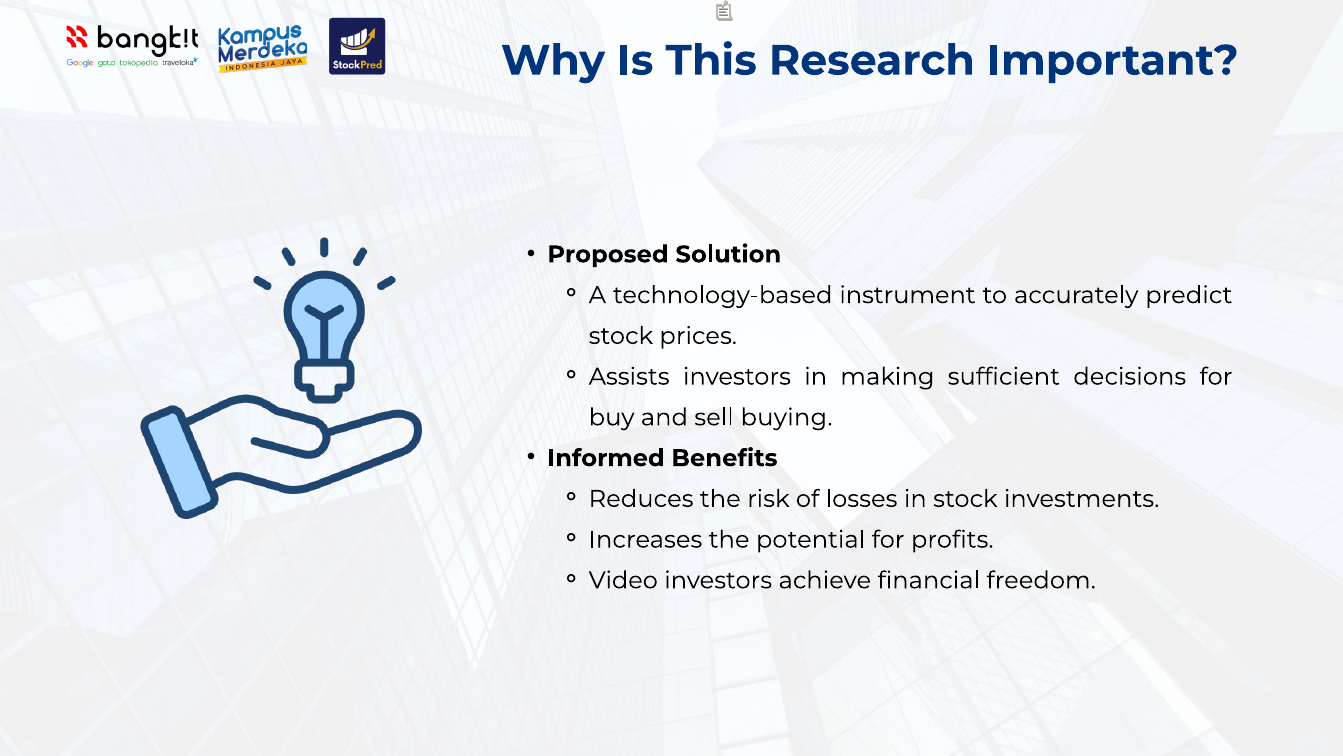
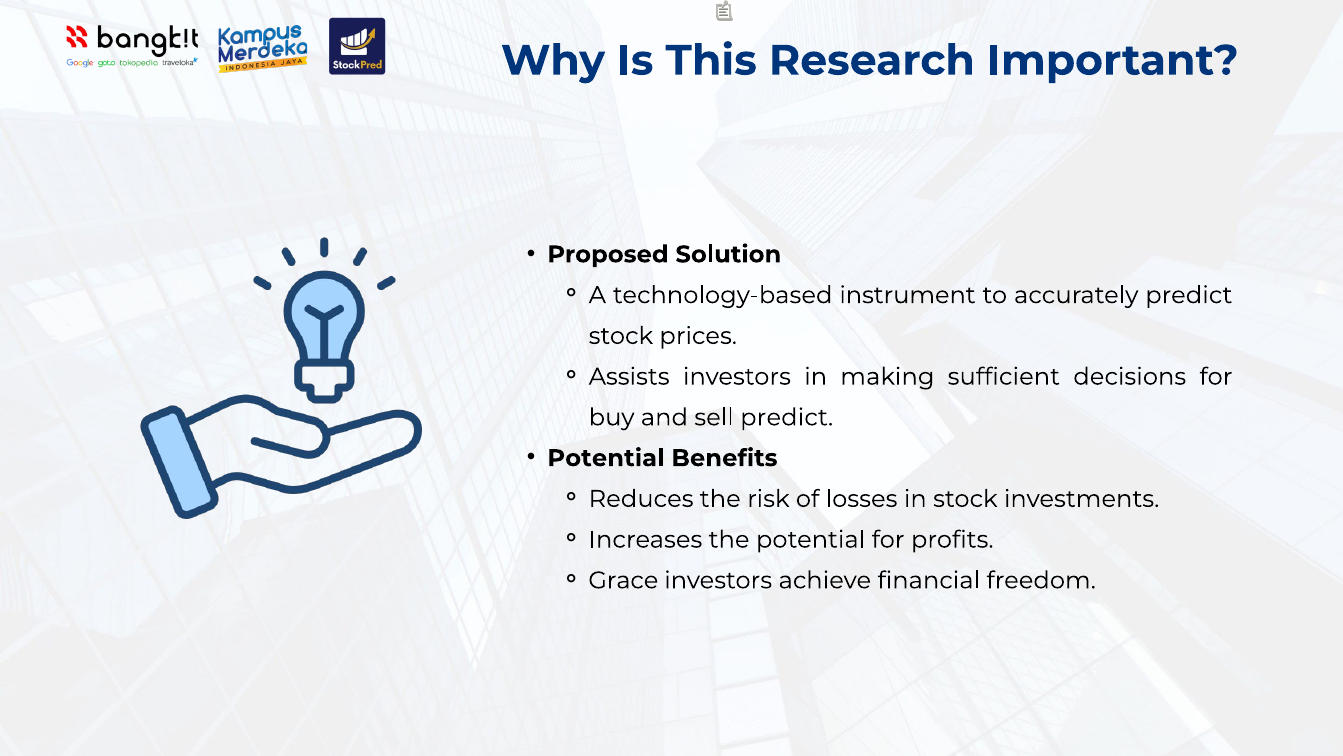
sell buying: buying -> predict (787, 417)
Informed: Informed -> Potential (606, 458)
Video: Video -> Grace (623, 580)
